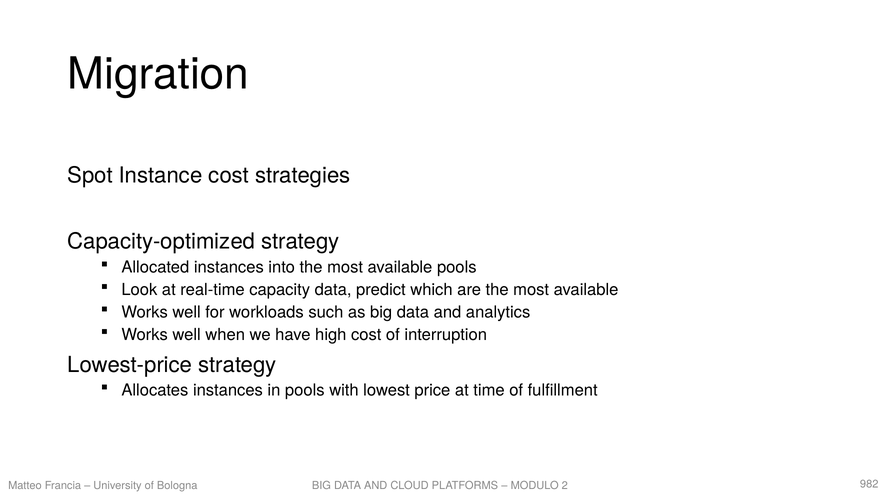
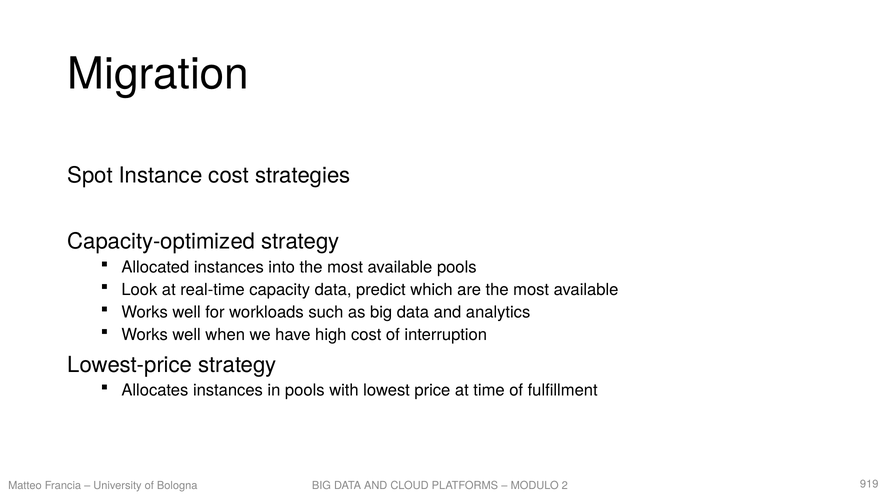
982: 982 -> 919 (869, 484)
